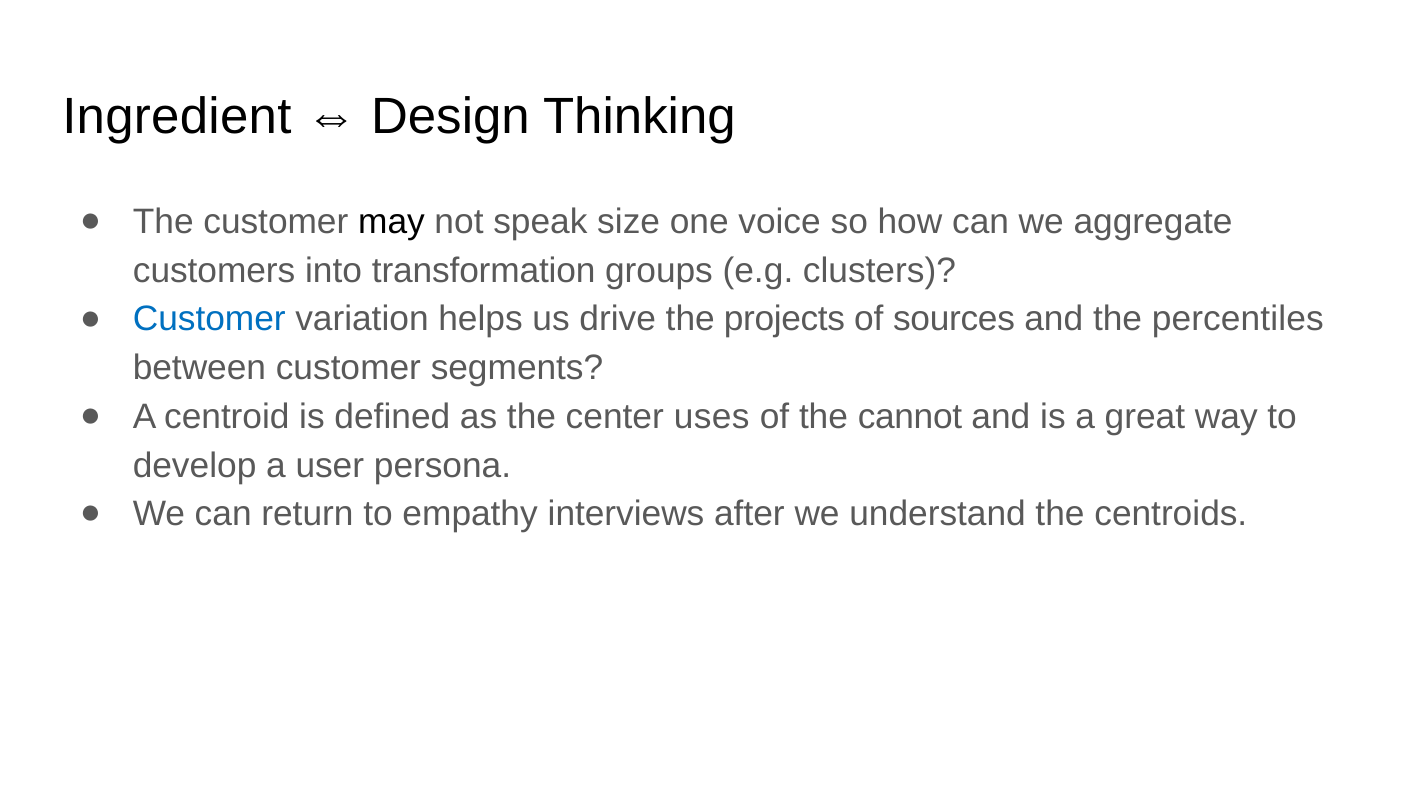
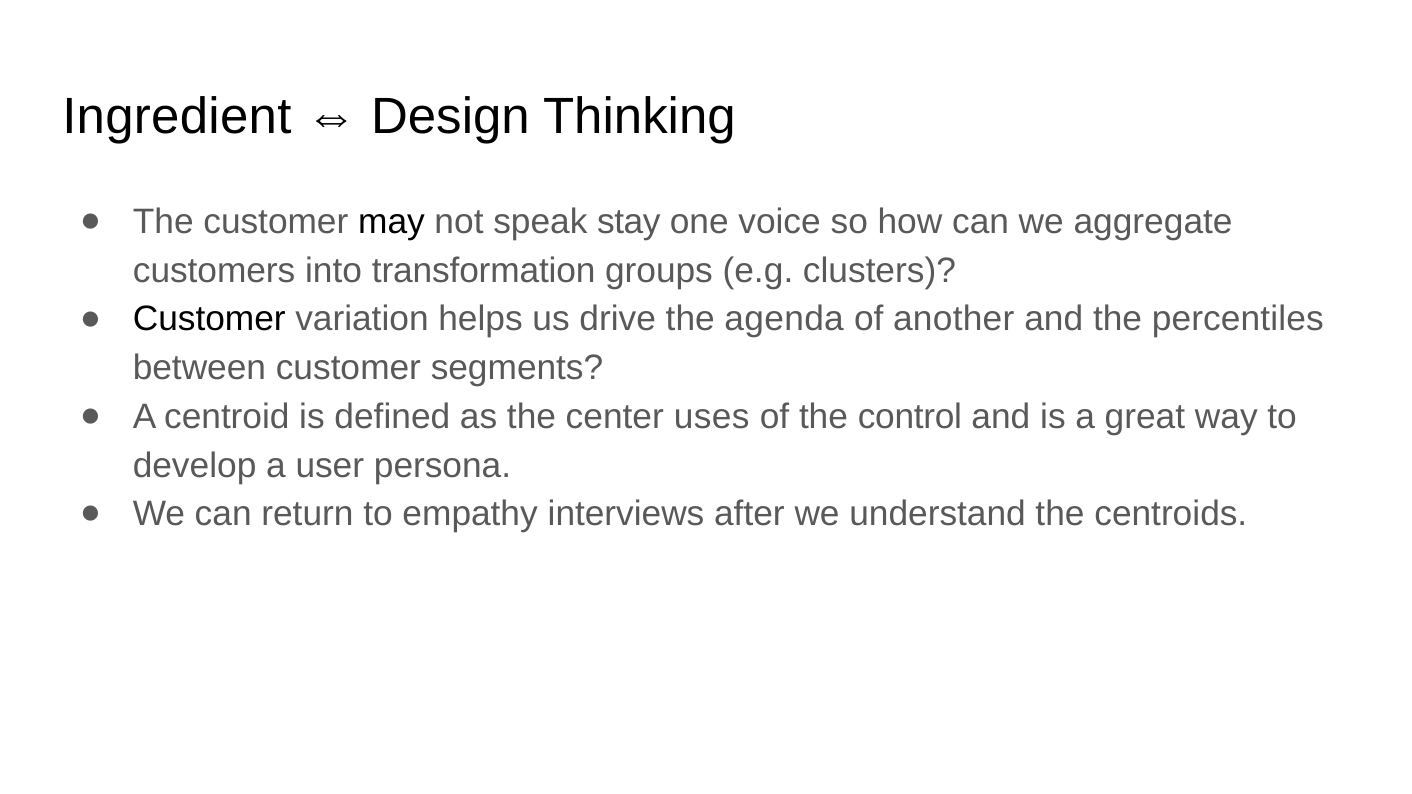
size: size -> stay (629, 222)
Customer colour: blue -> black (209, 319)
projects: projects -> agenda (784, 319)
sources: sources -> another (954, 319)
cannot: cannot -> control (910, 417)
